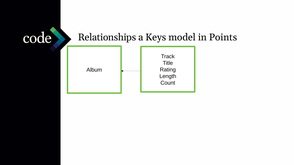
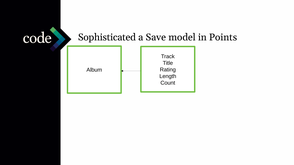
Relationships: Relationships -> Sophisticated (107, 37)
Keys: Keys -> Save (156, 37)
